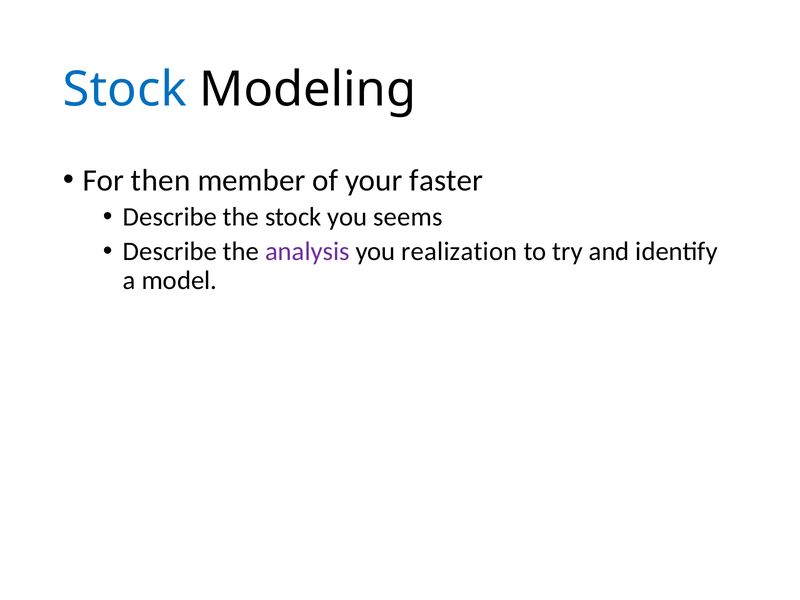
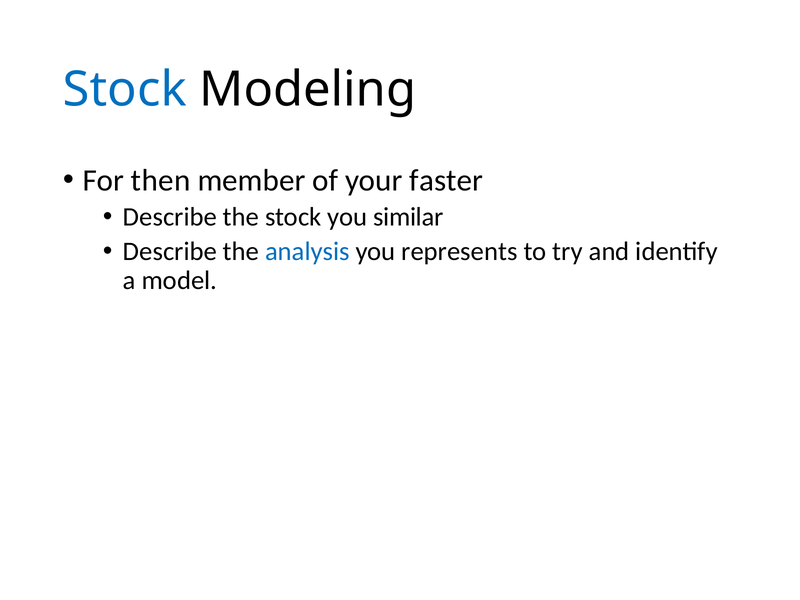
seems: seems -> similar (408, 217)
analysis colour: purple -> blue (307, 251)
realization: realization -> represents (459, 251)
